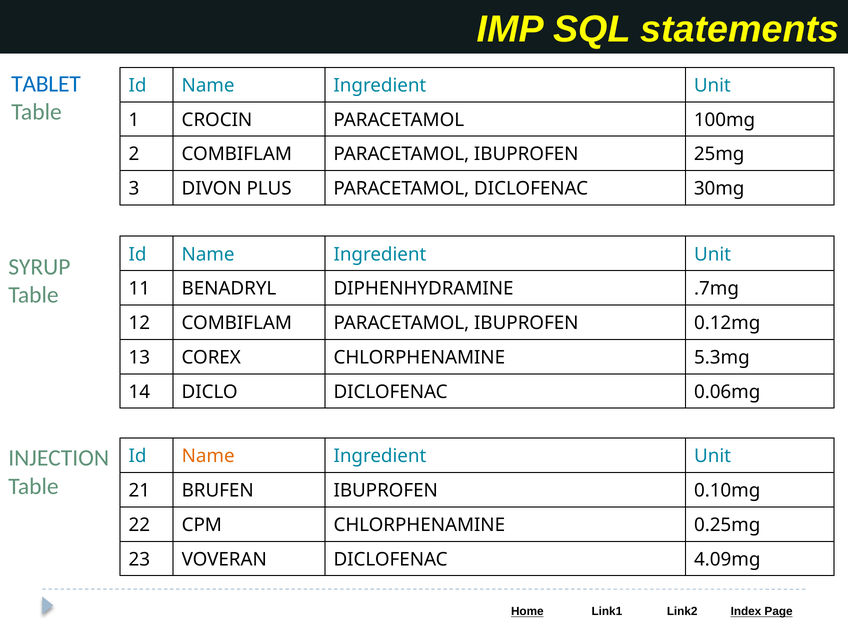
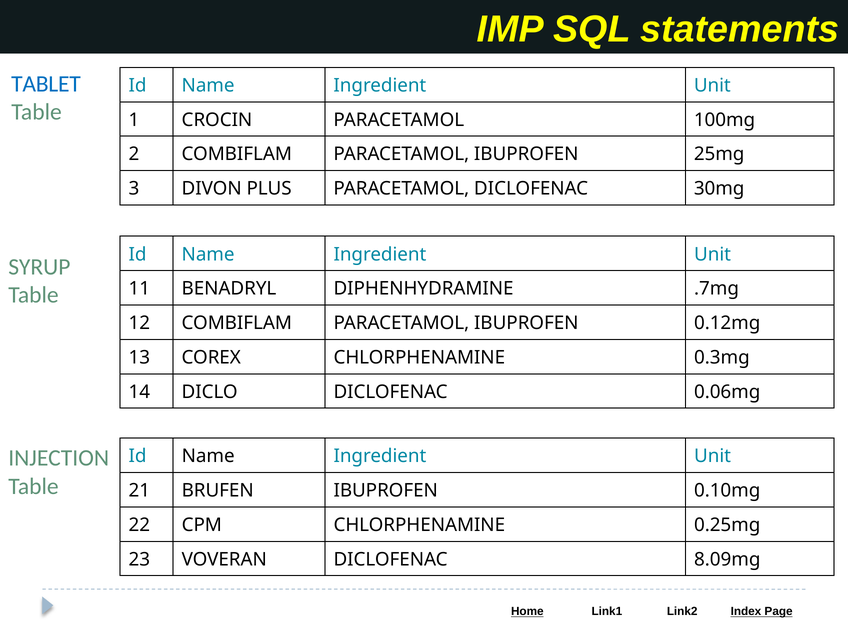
5.3mg: 5.3mg -> 0.3mg (722, 357)
Name colour: orange -> black (208, 456)
4.09mg: 4.09mg -> 8.09mg (727, 559)
